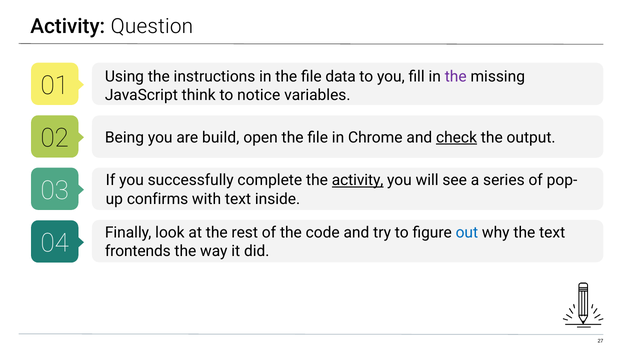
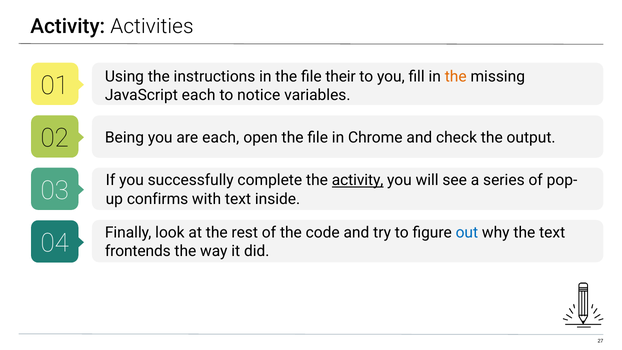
Question: Question -> Activities (152, 26)
data: data -> their (341, 76)
the colour: purple -> orange (456, 76)
JavaScript think: think -> each (199, 95)
are build: build -> each (221, 137)
check underline: present -> none (457, 137)
